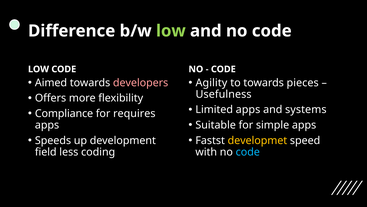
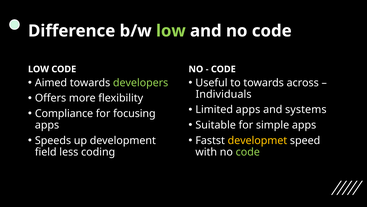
developers colour: pink -> light green (141, 82)
Agility: Agility -> Useful (211, 82)
pieces: pieces -> across (303, 82)
Usefulness: Usefulness -> Individuals (224, 94)
requires: requires -> focusing (134, 113)
code colour: light blue -> light green (248, 152)
